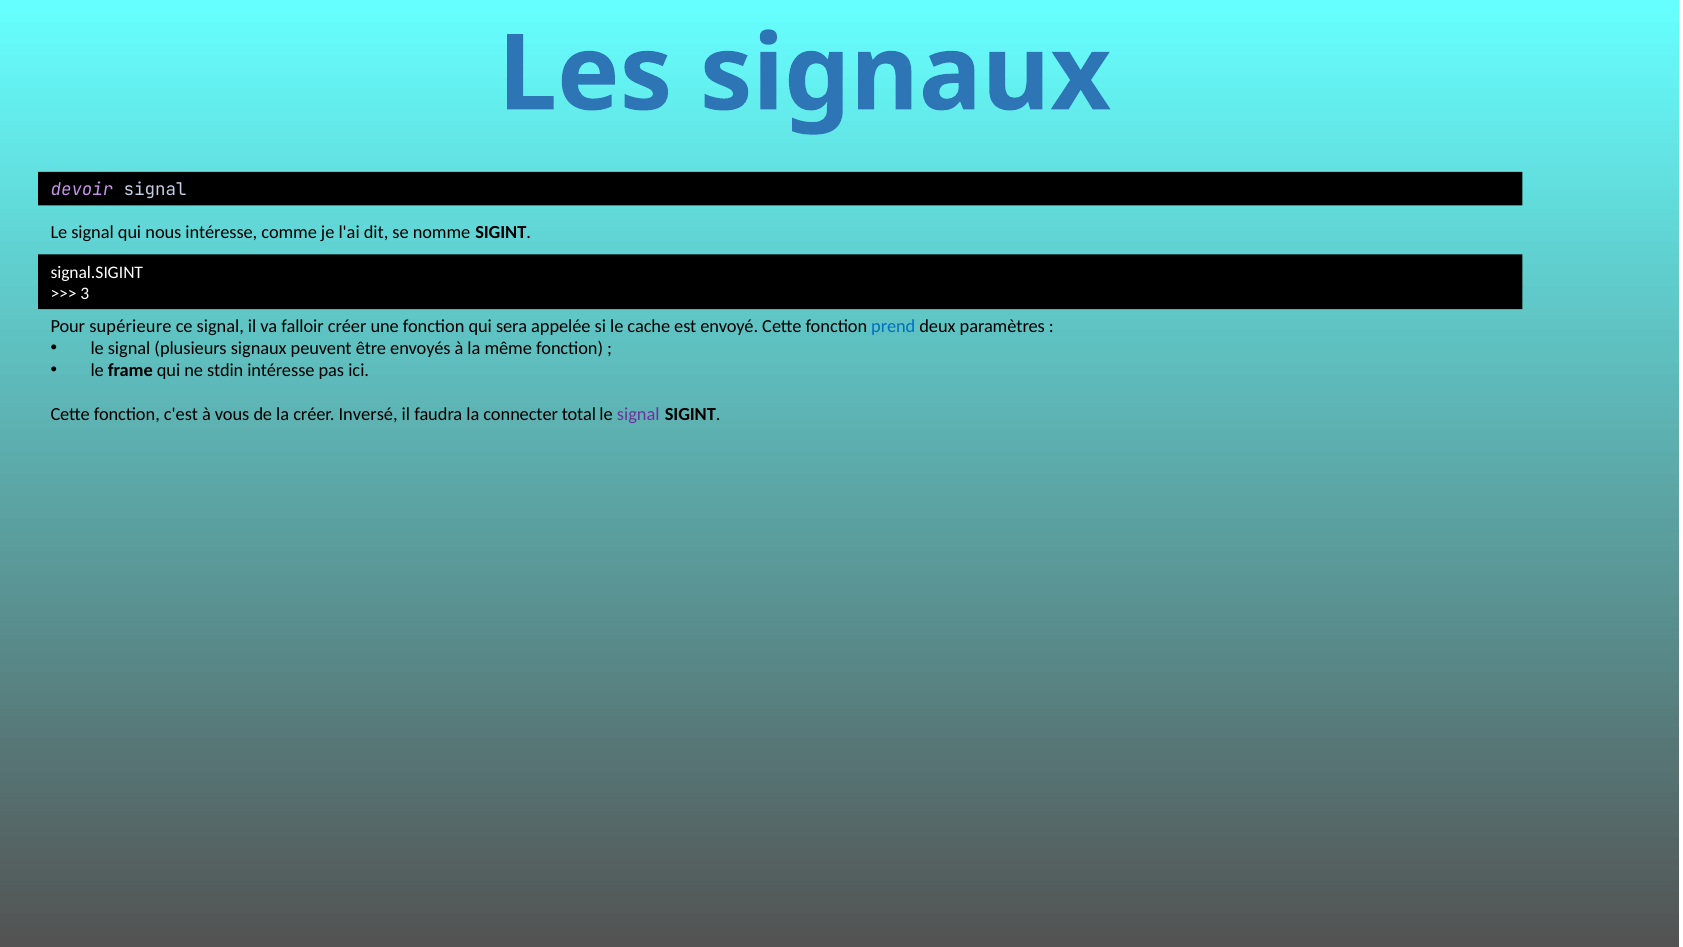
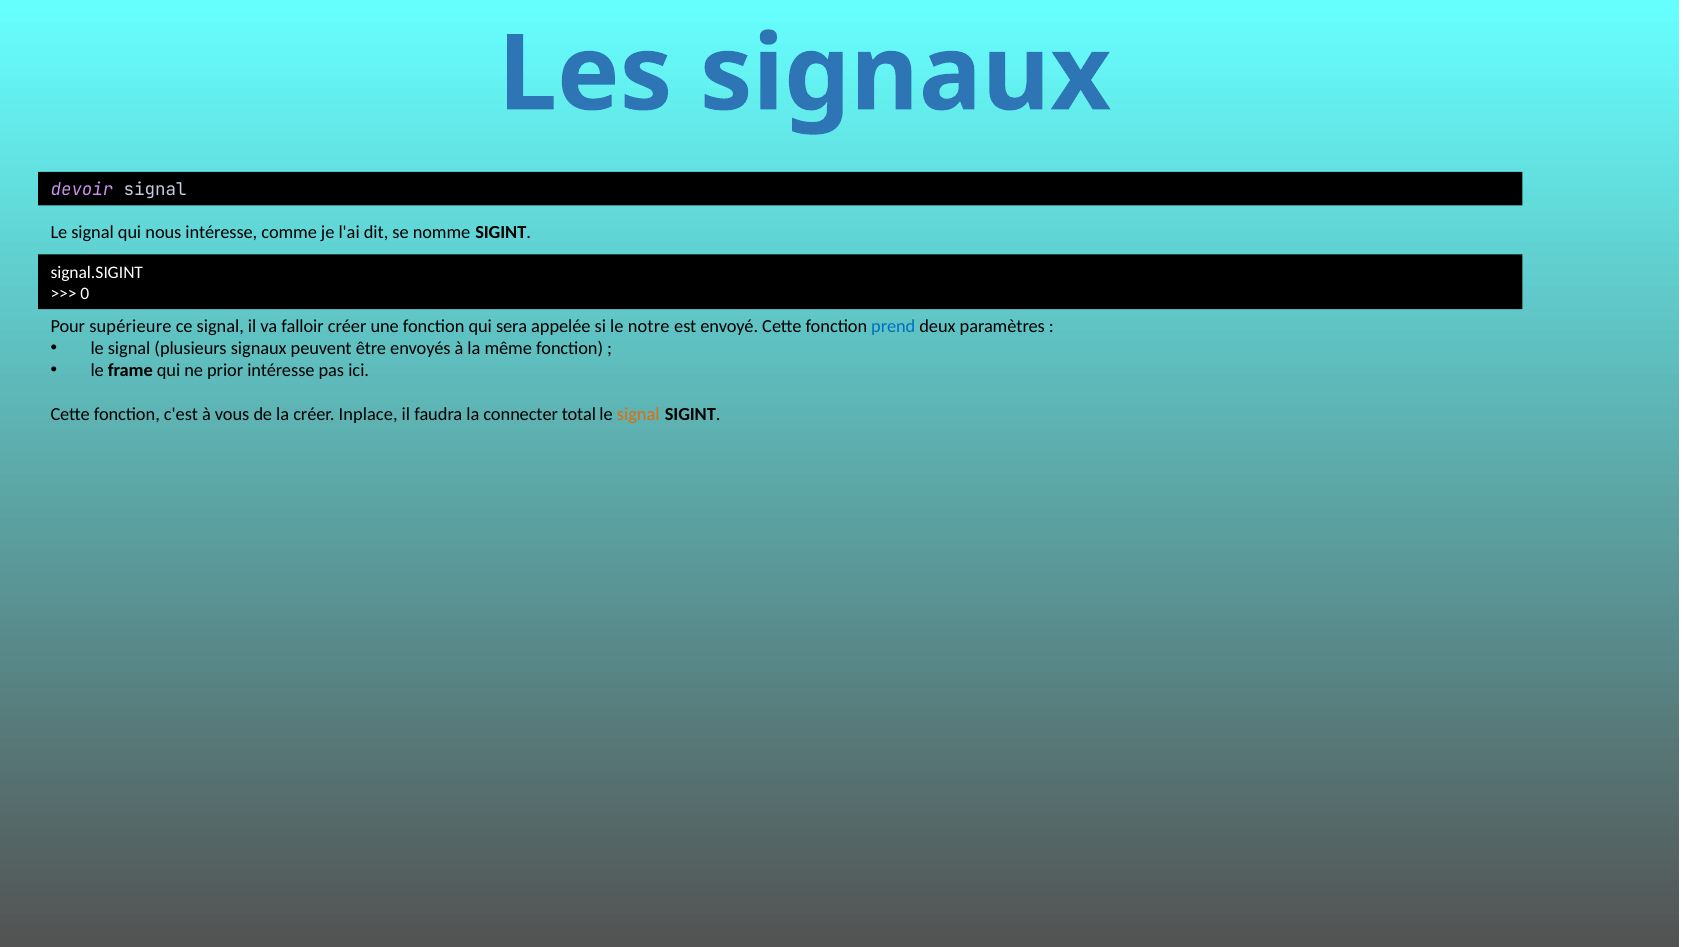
3: 3 -> 0 (85, 293)
cache: cache -> notre (649, 326)
stdin: stdin -> prior (225, 370)
Inversé: Inversé -> Inplace (368, 414)
signal colour: purple -> orange (638, 414)
